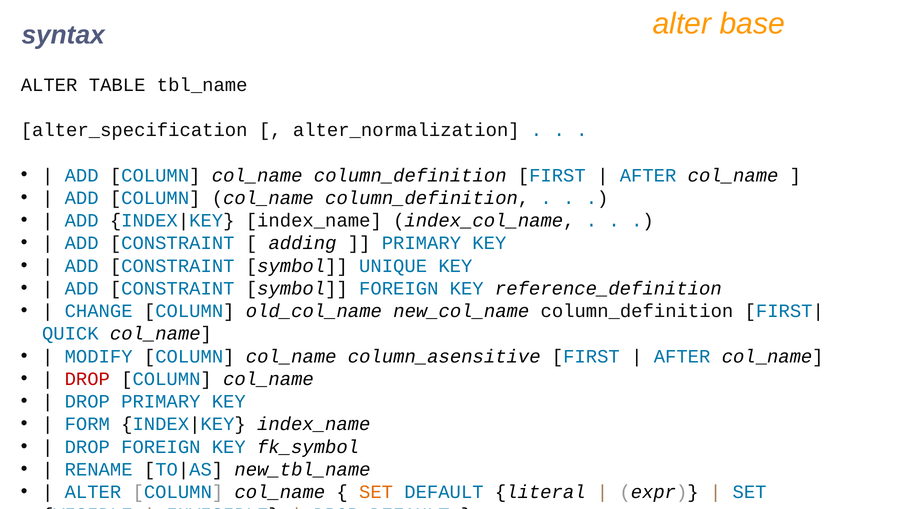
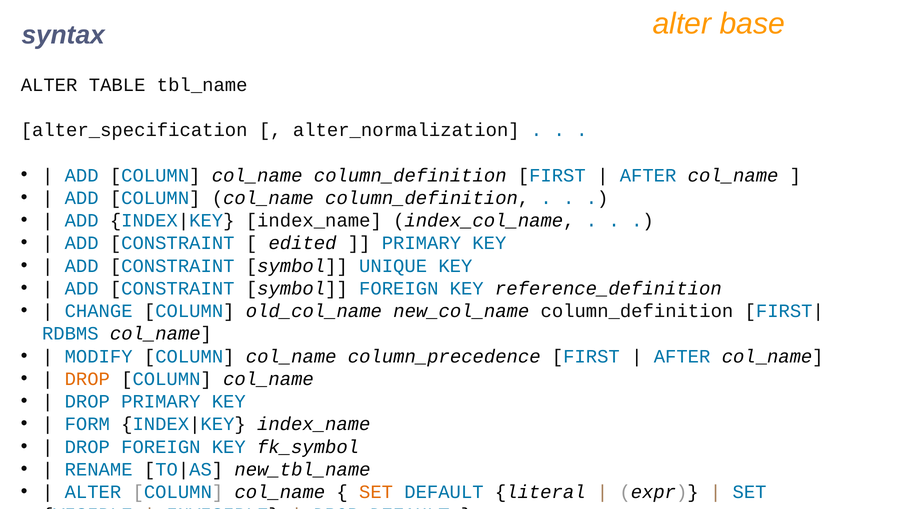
adding: adding -> edited (303, 243)
QUICK: QUICK -> RDBMS (70, 334)
column_asensitive: column_asensitive -> column_precedence (444, 356)
DROP colour: red -> orange (87, 379)
